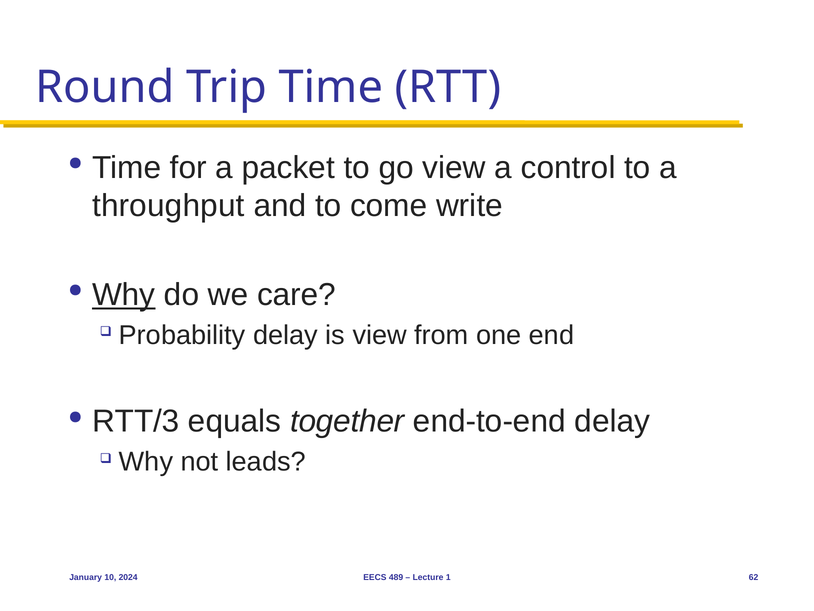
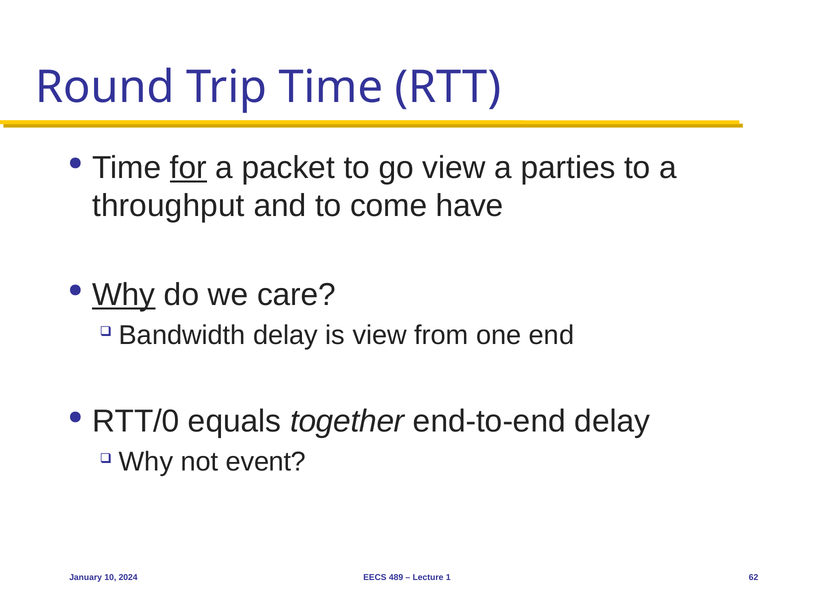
for underline: none -> present (188, 168)
control: control -> parties (568, 168)
write: write -> have (470, 206)
Probability: Probability -> Bandwidth (182, 335)
RTT/3: RTT/3 -> RTT/0 (136, 421)
leads: leads -> event (266, 462)
